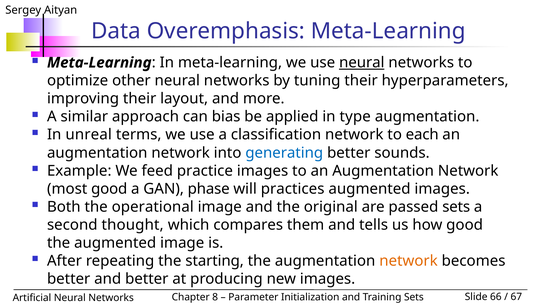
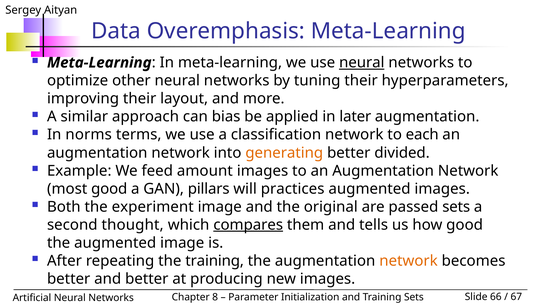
type: type -> later (355, 117)
unreal: unreal -> norms (89, 135)
generating colour: blue -> orange (284, 153)
sounds: sounds -> divided (402, 153)
practice: practice -> amount (205, 171)
phase: phase -> pillars (209, 189)
operational: operational -> experiment (153, 207)
compares underline: none -> present (248, 225)
the starting: starting -> training (215, 261)
